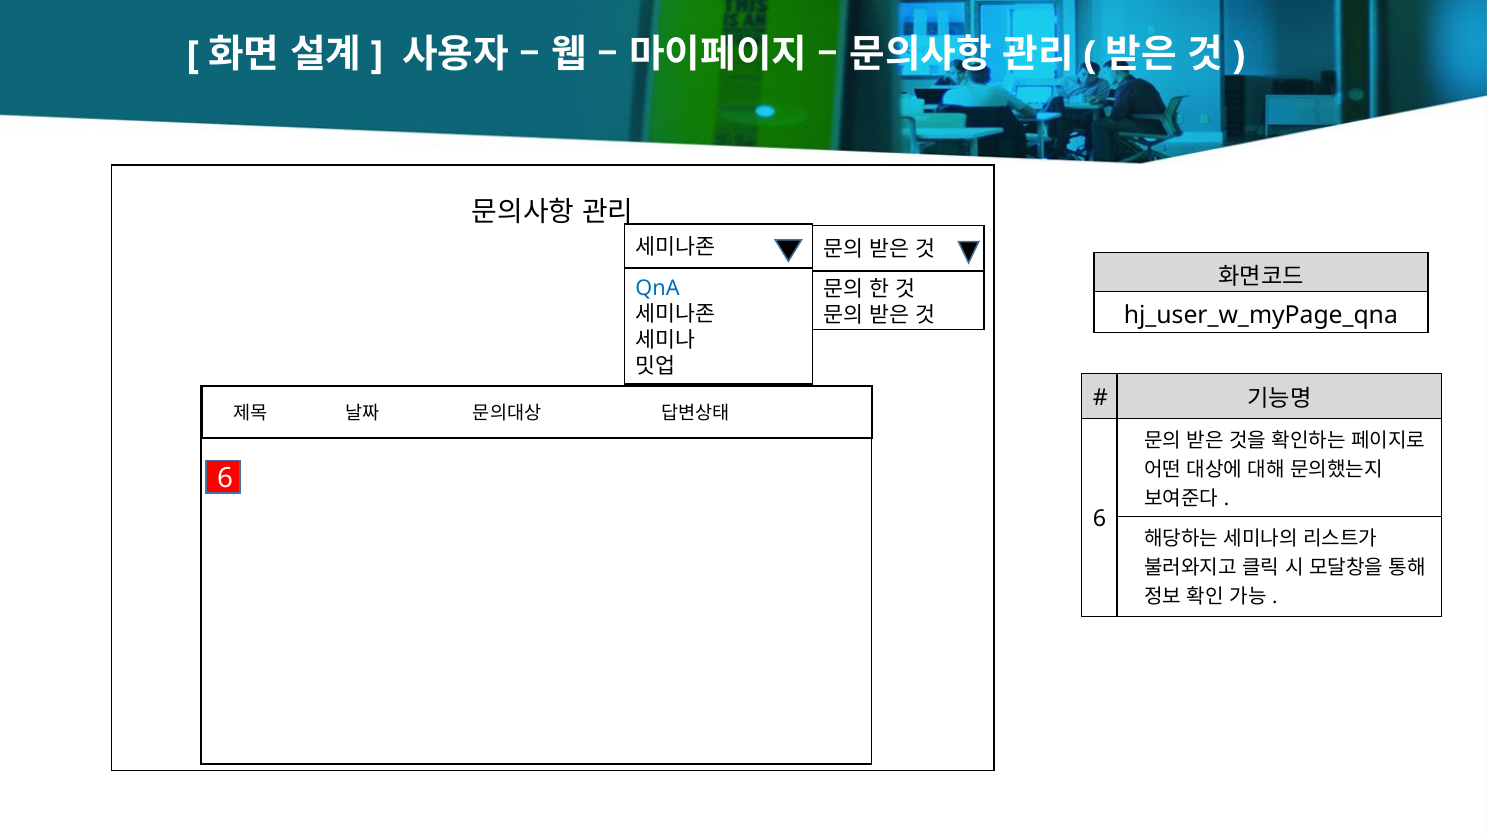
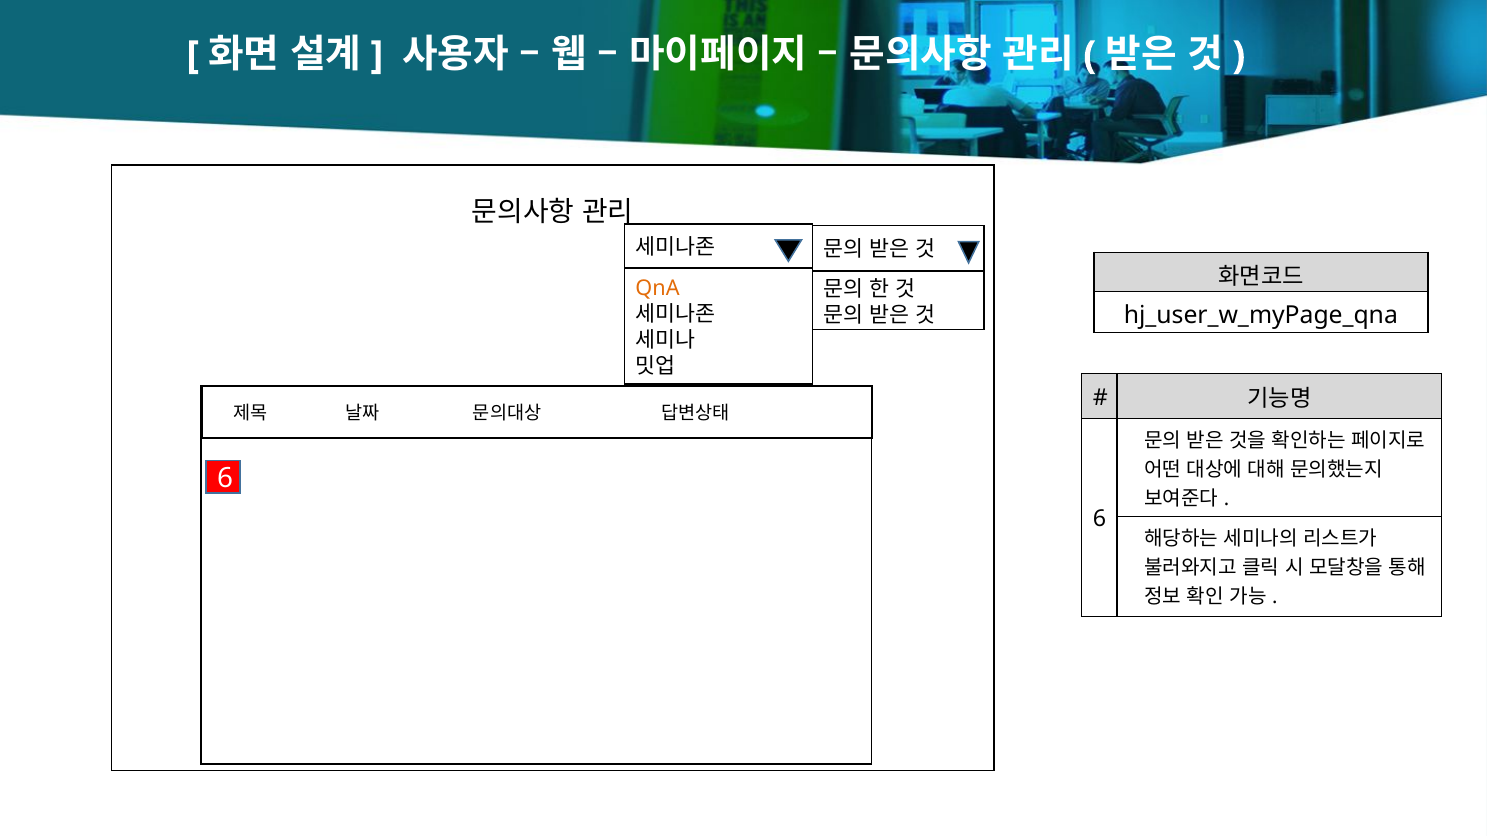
QnA colour: blue -> orange (658, 289)
